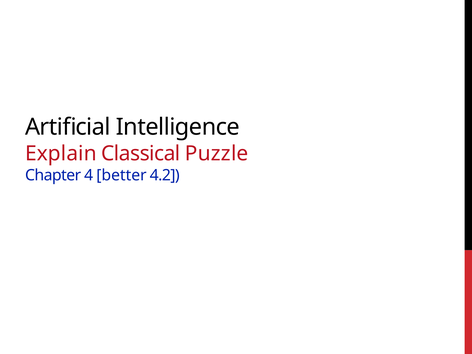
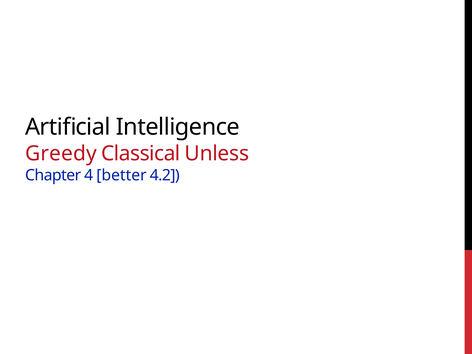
Explain: Explain -> Greedy (61, 154)
Puzzle: Puzzle -> Unless (217, 154)
